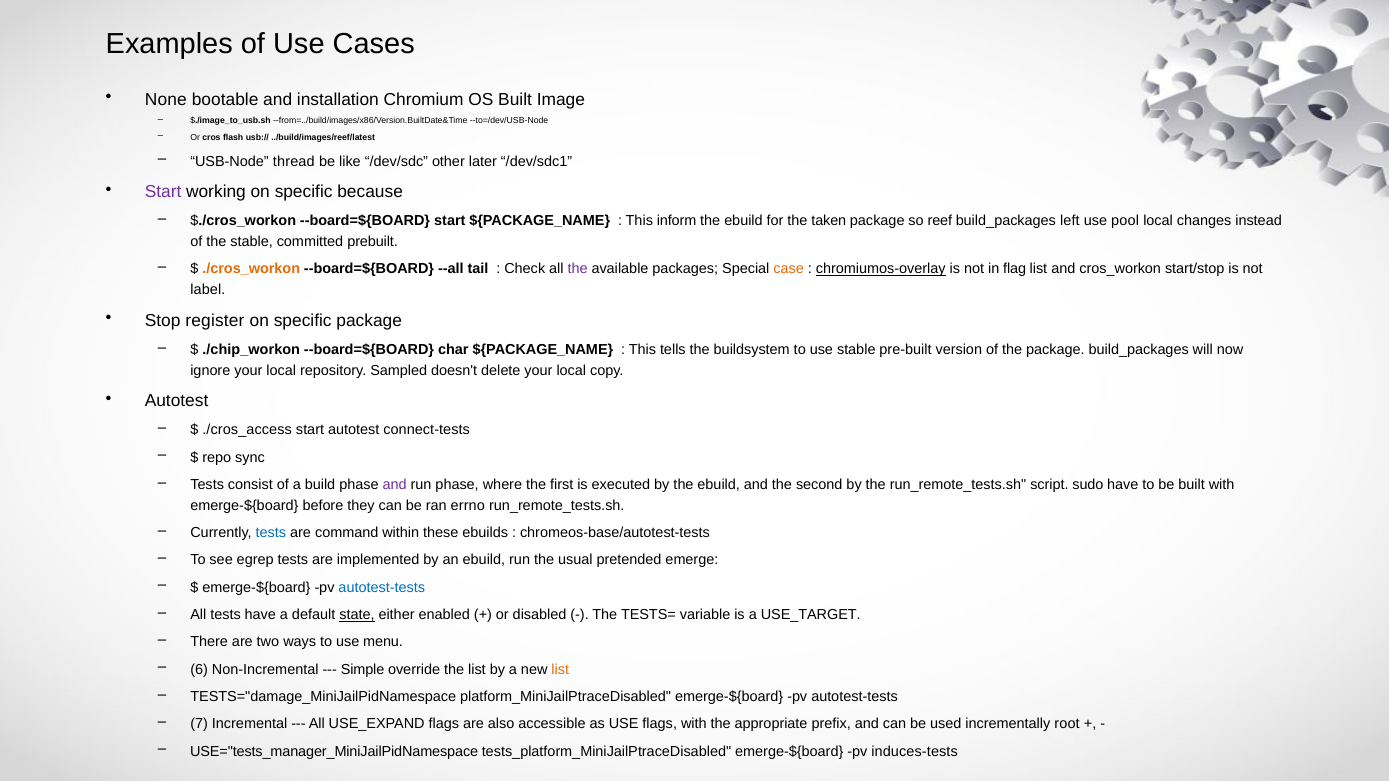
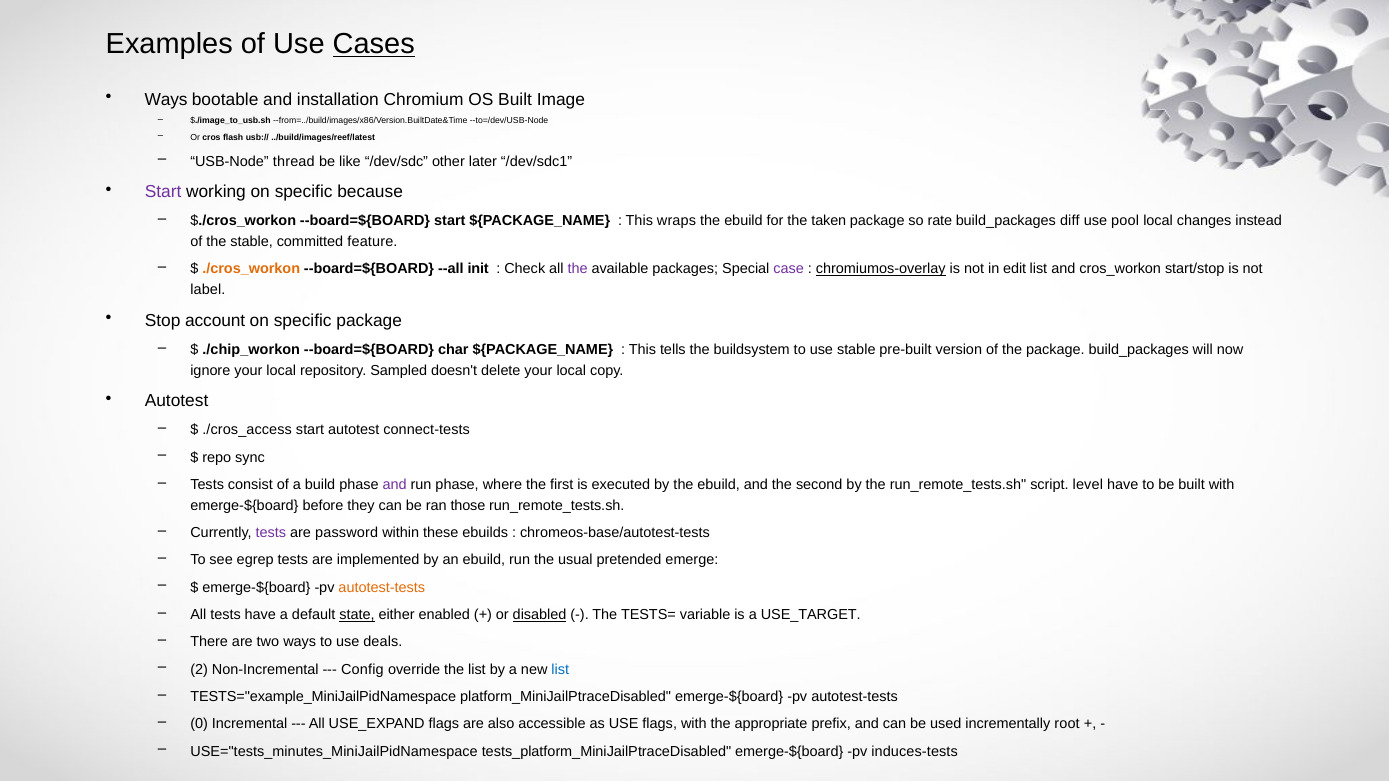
Cases underline: none -> present (374, 44)
None: None -> Ways (166, 100)
inform: inform -> wraps (676, 221)
reef: reef -> rate (940, 221)
left: left -> diff (1070, 221)
prebuilt: prebuilt -> feature (372, 242)
tail: tail -> init (478, 269)
case colour: orange -> purple (789, 269)
flag: flag -> edit (1015, 269)
register: register -> account (215, 321)
sudo: sudo -> level (1088, 485)
errno: errno -> those (468, 506)
tests colour: blue -> purple (271, 533)
command: command -> password (347, 533)
autotest-tests colour: blue -> orange (382, 588)
disabled underline: none -> present (540, 615)
menu: menu -> deals (383, 642)
6: 6 -> 2 (199, 670)
Simple: Simple -> Config (362, 670)
list colour: orange -> blue (560, 670)
TESTS="damage_MiniJailPidNamespace: TESTS="damage_MiniJailPidNamespace -> TESTS="example_MiniJailPidNamespace (323, 697)
7: 7 -> 0 (199, 724)
USE="tests_manager_MiniJailPidNamespace: USE="tests_manager_MiniJailPidNamespace -> USE="tests_minutes_MiniJailPidNamespace (334, 752)
